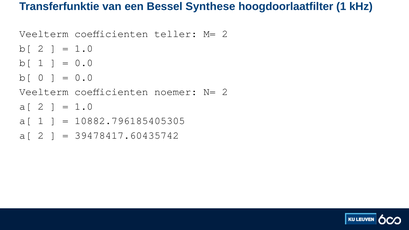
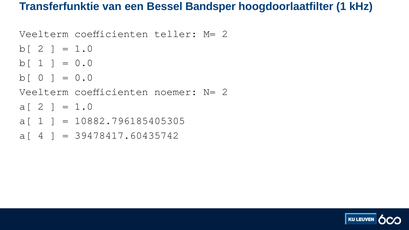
Synthese: Synthese -> Bandsper (211, 6)
2: 2 -> 4 (41, 135)
